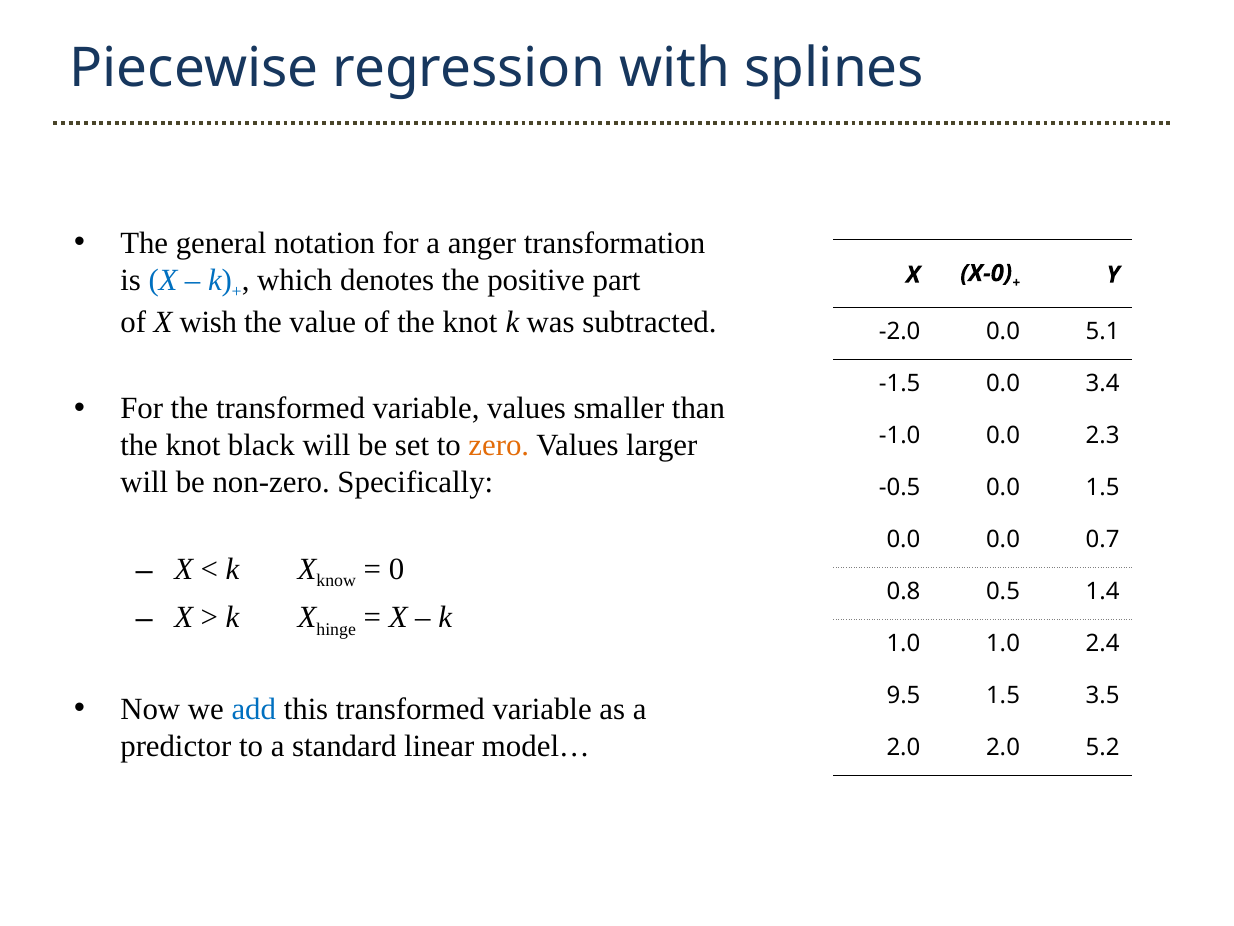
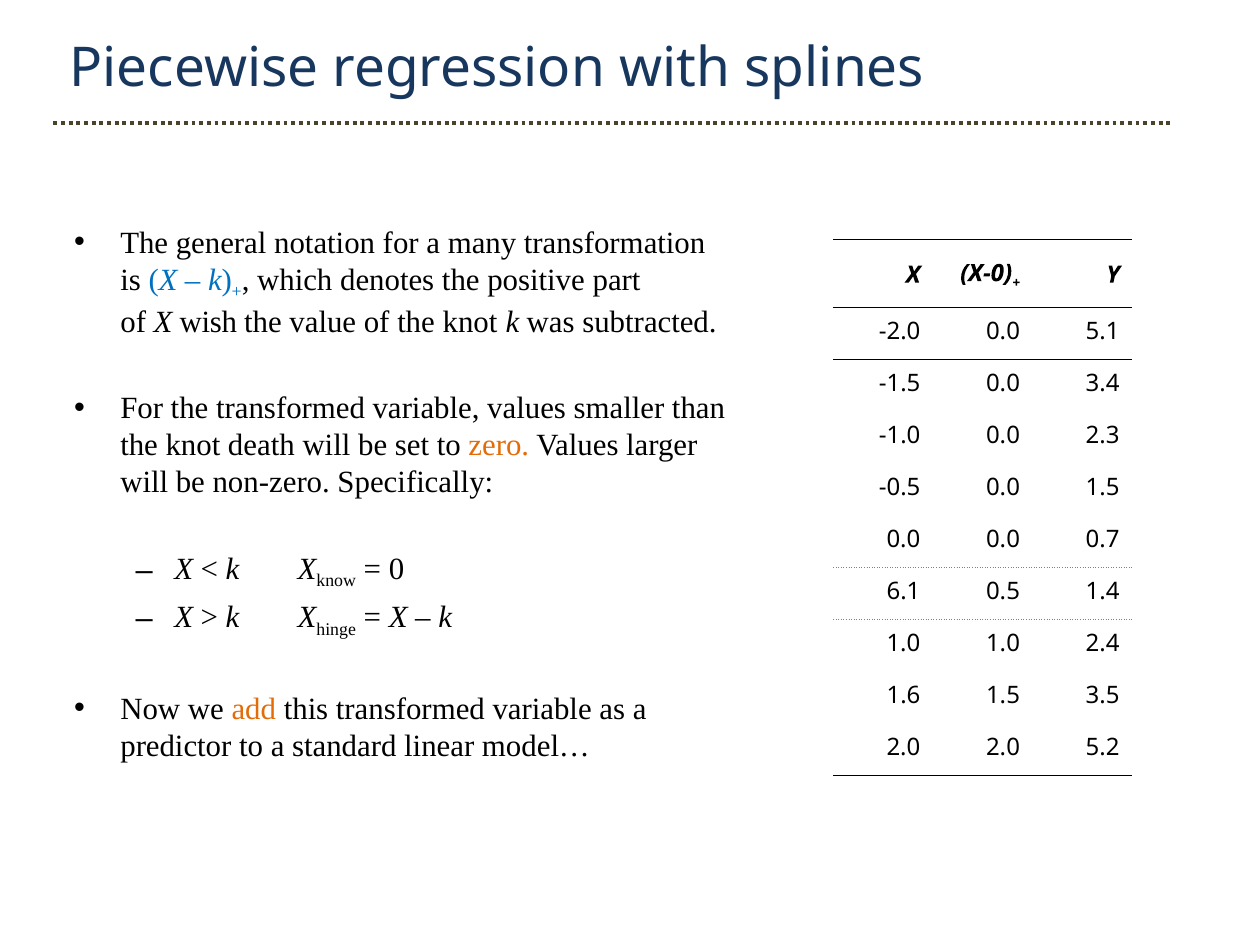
anger: anger -> many (482, 243)
black: black -> death (261, 445)
0.8: 0.8 -> 6.1 (903, 591)
9.5: 9.5 -> 1.6 (903, 695)
add colour: blue -> orange (254, 709)
